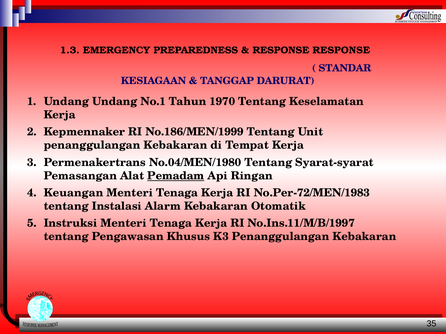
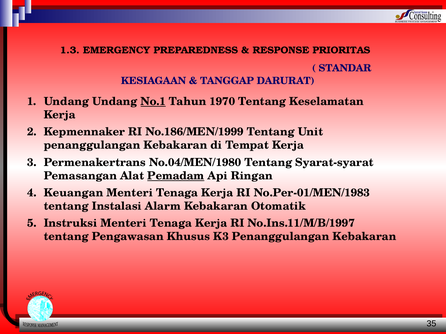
RESPONSE RESPONSE: RESPONSE -> PRIORITAS (341, 50)
No.1 underline: none -> present (153, 102)
No.Per-72/MEN/1983: No.Per-72/MEN/1983 -> No.Per-01/MEN/1983 (312, 193)
